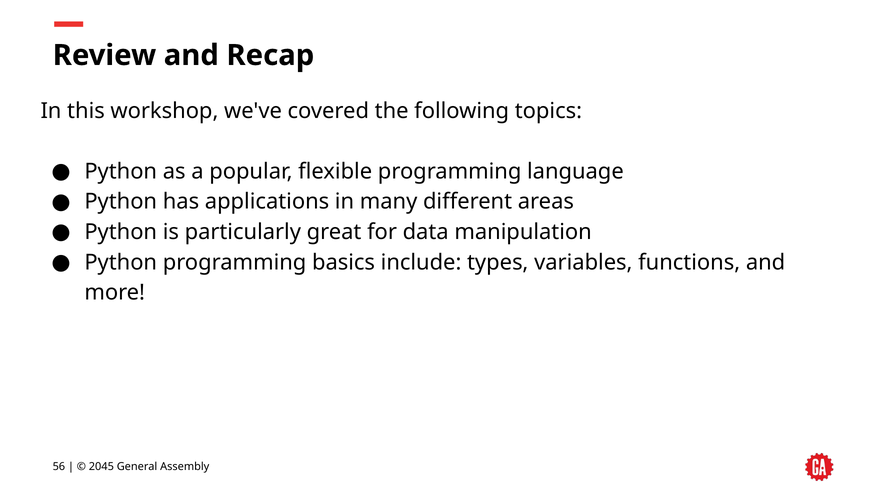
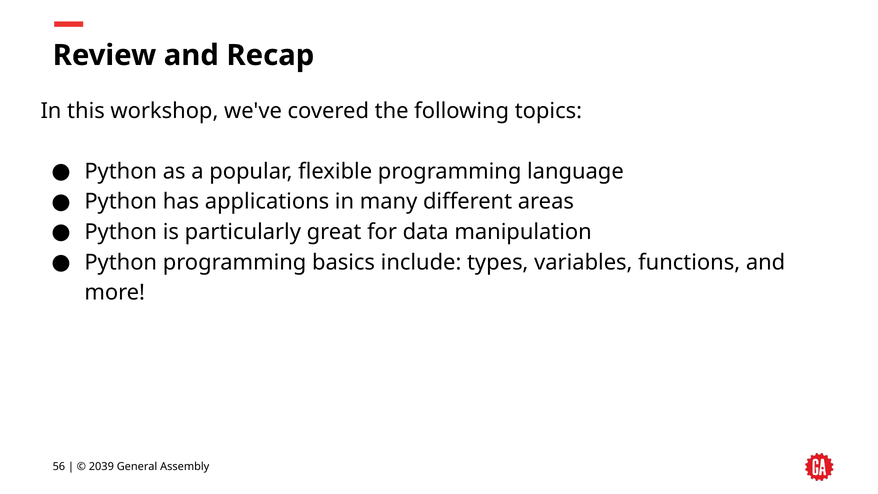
2045: 2045 -> 2039 (101, 466)
